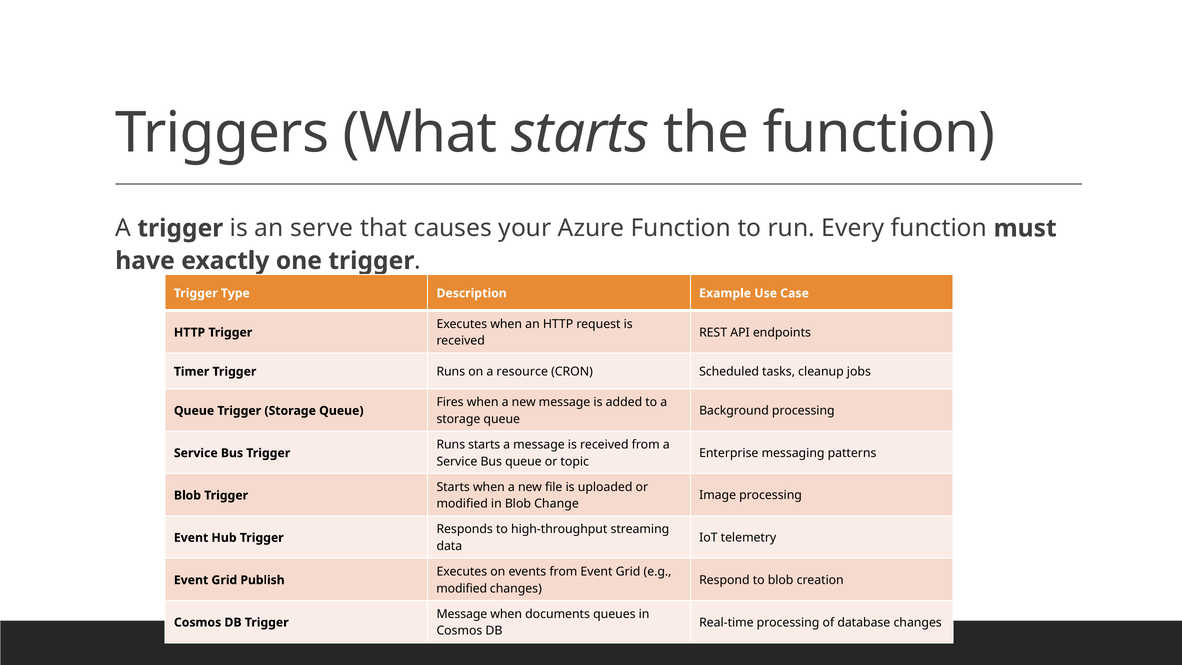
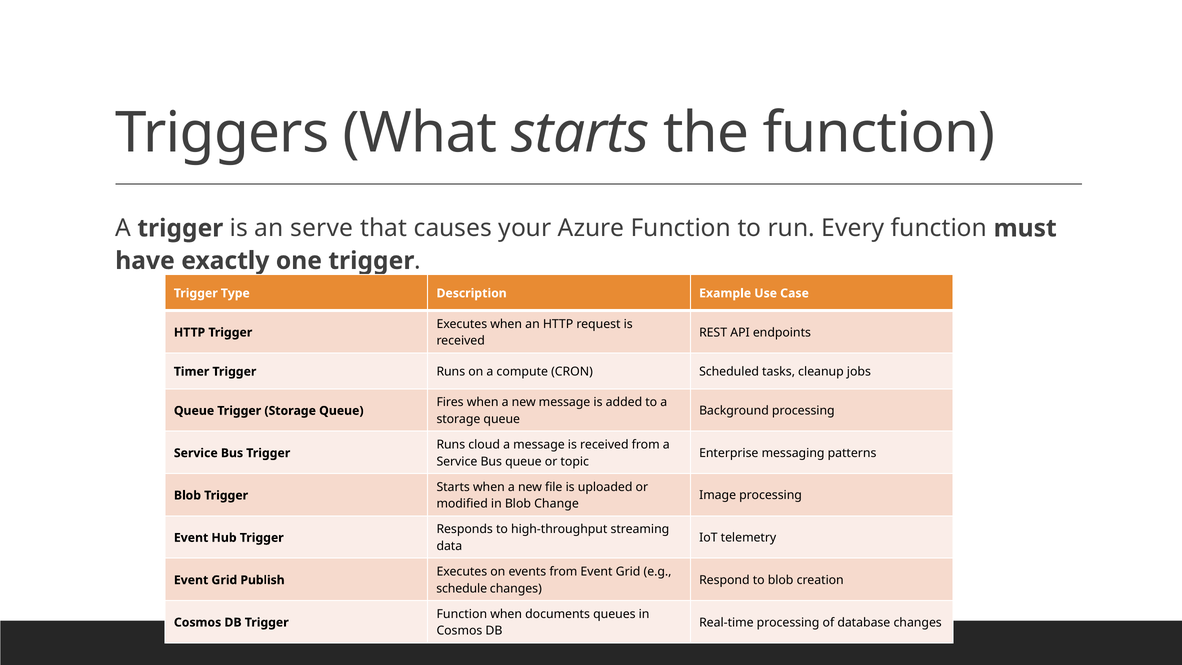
resource: resource -> compute (522, 372)
Runs starts: starts -> cloud (484, 445)
modified: modified -> schedule (462, 588)
Message: Message -> Function (462, 614)
